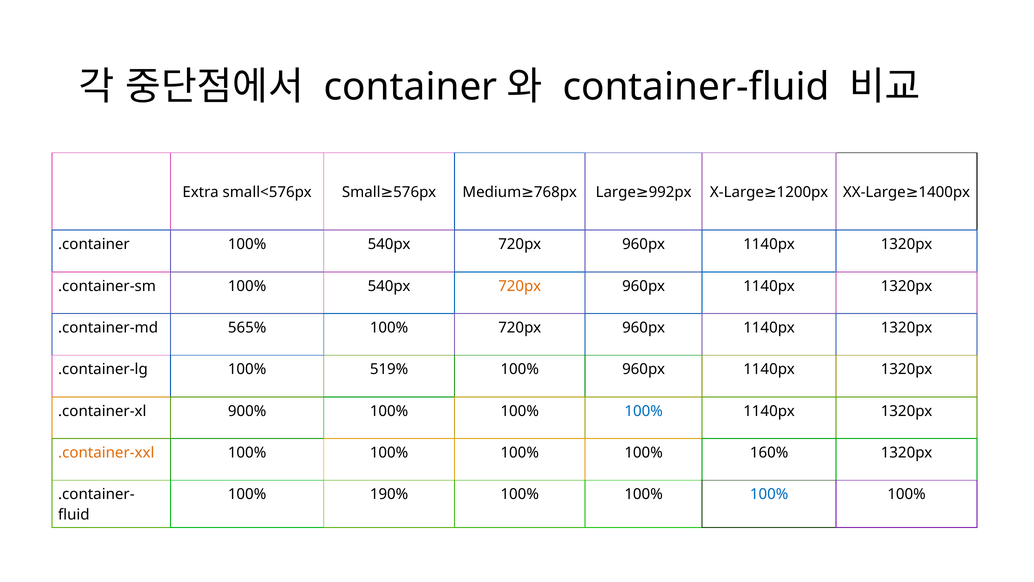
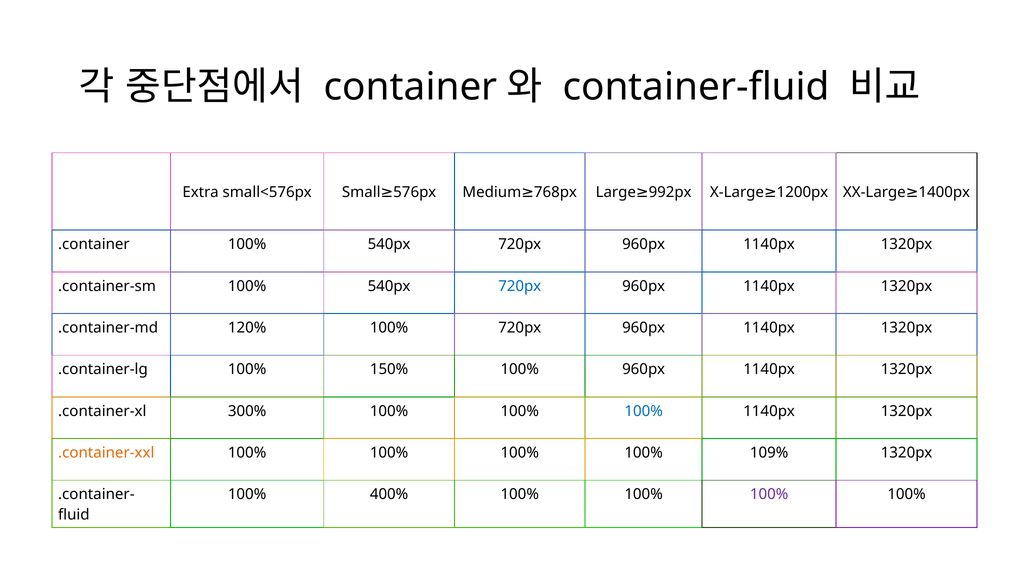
720px colour: orange -> blue (520, 286)
565%: 565% -> 120% (247, 327)
519%: 519% -> 150% (389, 369)
900%: 900% -> 300% (247, 411)
160%: 160% -> 109% (769, 452)
190%: 190% -> 400% (389, 494)
100% colour: blue -> purple (769, 494)
